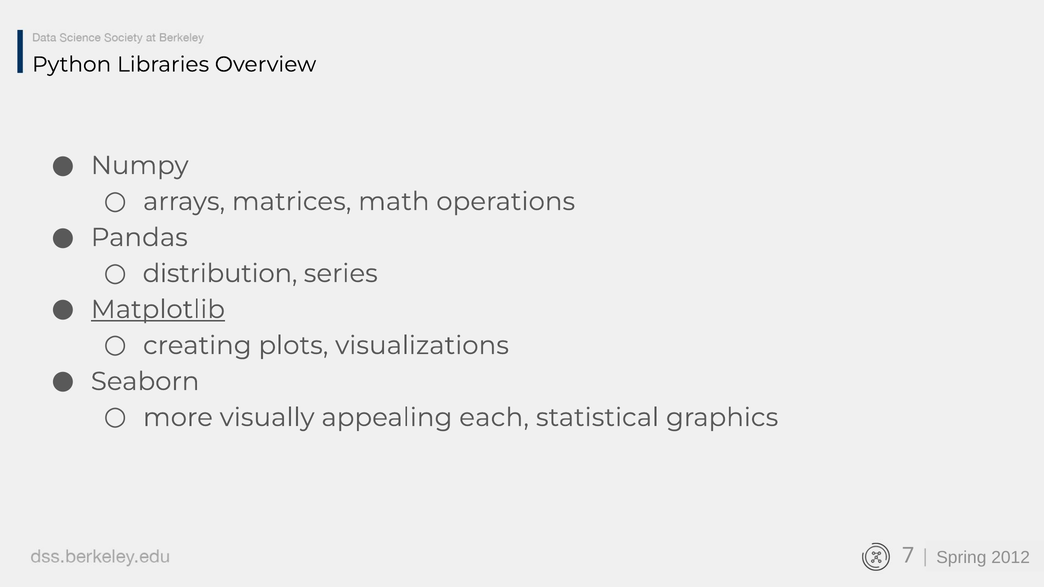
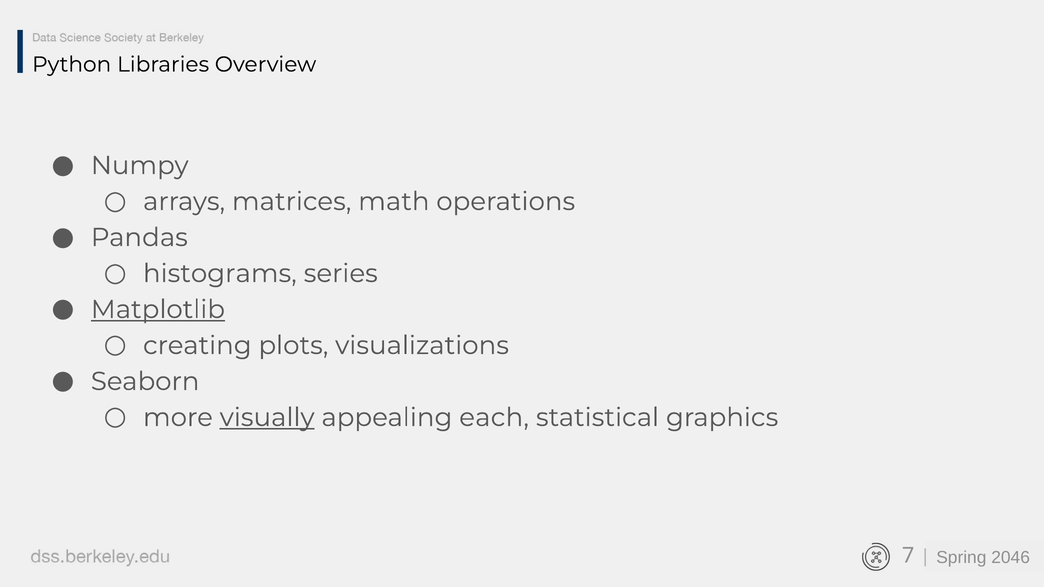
distribution: distribution -> histograms (220, 274)
visually underline: none -> present (267, 418)
2012: 2012 -> 2046 (1011, 558)
